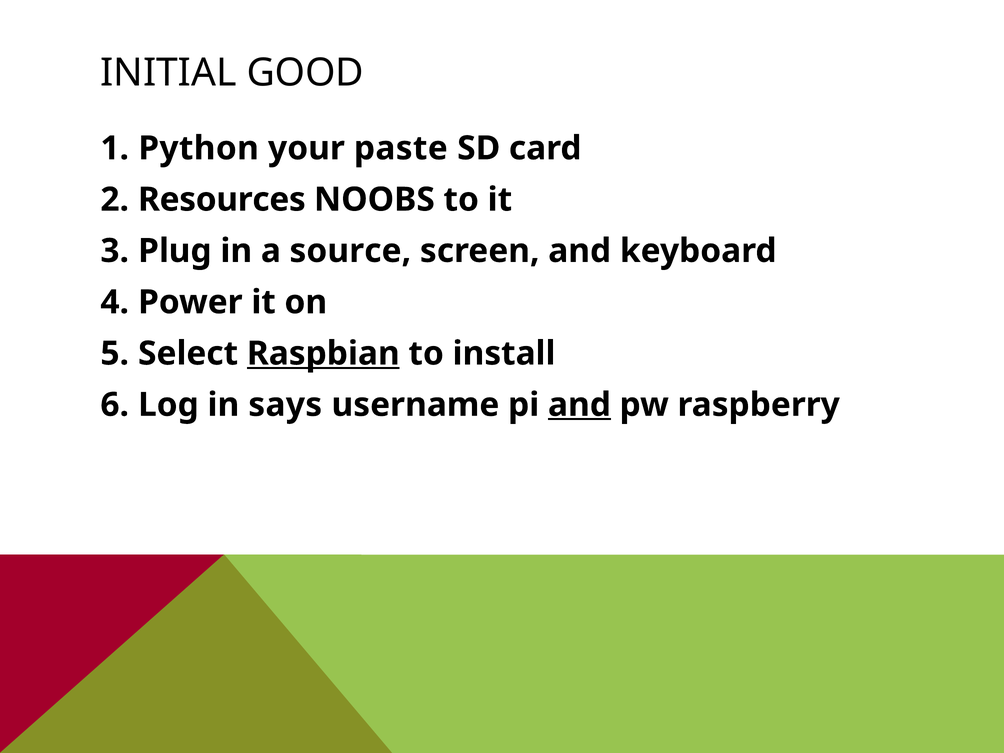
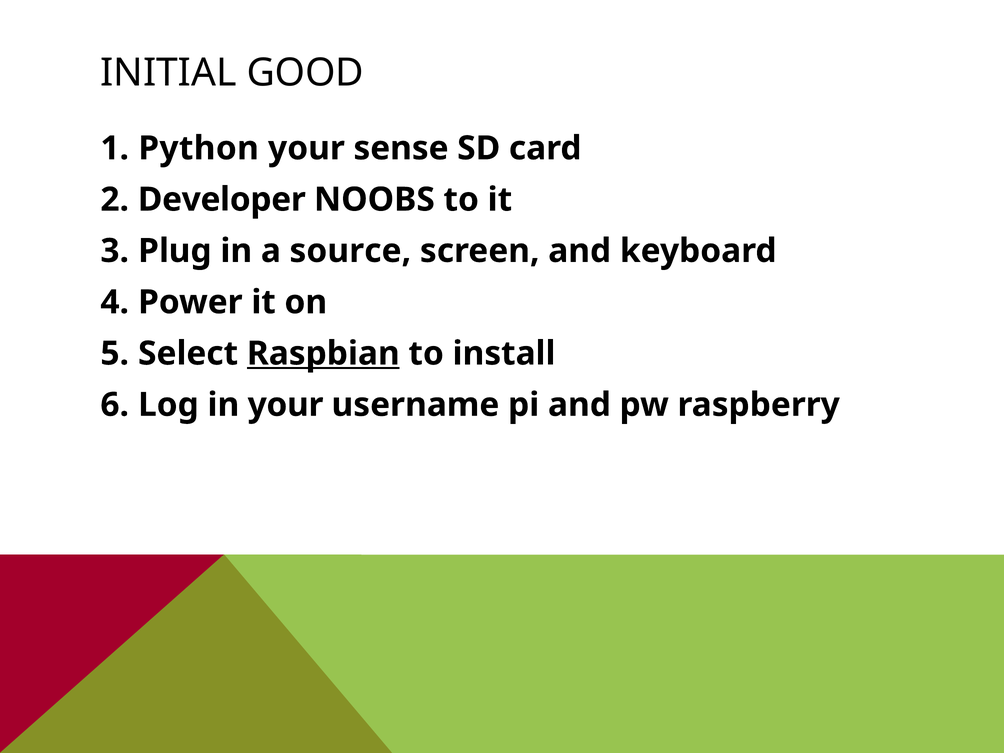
paste: paste -> sense (401, 148)
Resources: Resources -> Developer (222, 200)
in says: says -> your (286, 405)
and underline: present -> none (579, 405)
